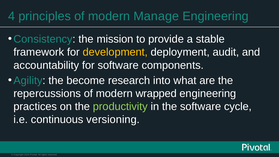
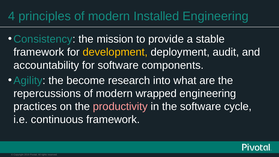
Manage: Manage -> Installed (156, 16)
productivity colour: light green -> pink (120, 106)
continuous versioning: versioning -> framework (113, 120)
